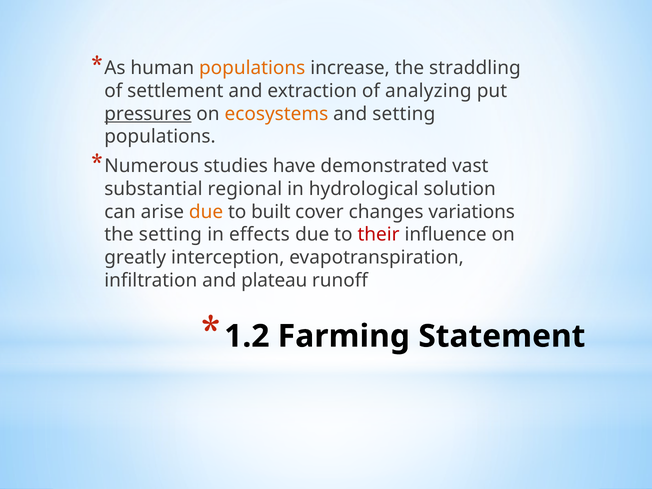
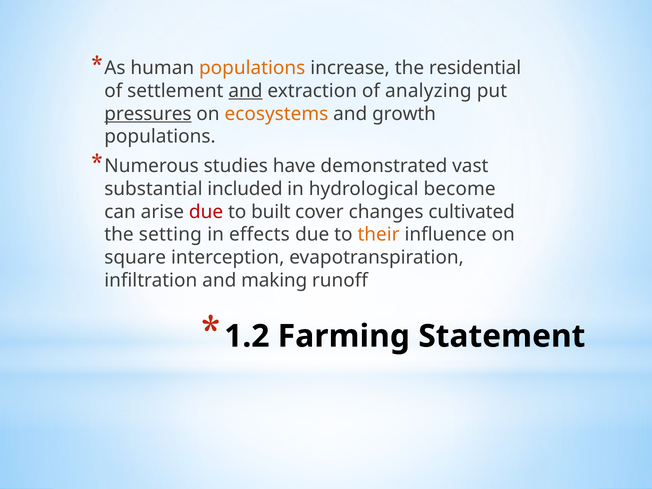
straddling: straddling -> residential (475, 68)
and underline: none -> present (246, 91)
and setting: setting -> growth (404, 114)
regional: regional -> included (245, 189)
solution: solution -> become (460, 189)
due colour: orange -> red (206, 212)
variations: variations -> cultivated (472, 212)
their colour: red -> orange (379, 235)
greatly: greatly -> square (135, 257)
plateau: plateau -> making (274, 280)
